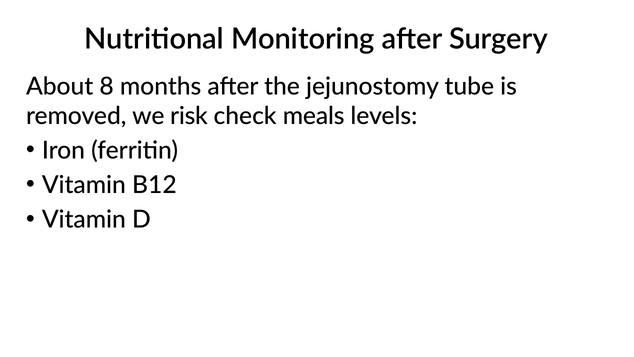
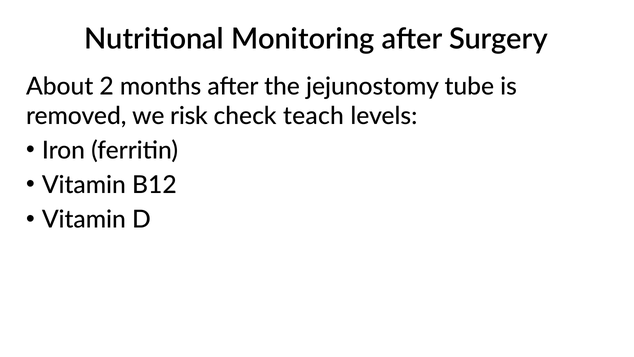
8: 8 -> 2 (107, 86)
meals: meals -> teach (313, 116)
